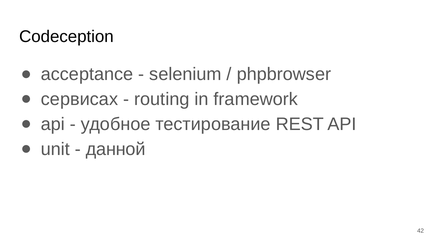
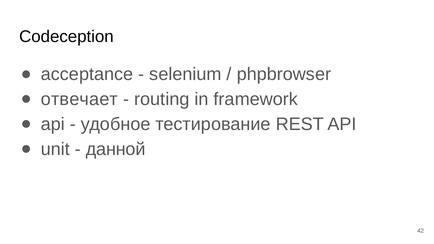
сервисах: сервисах -> отвечает (79, 99)
